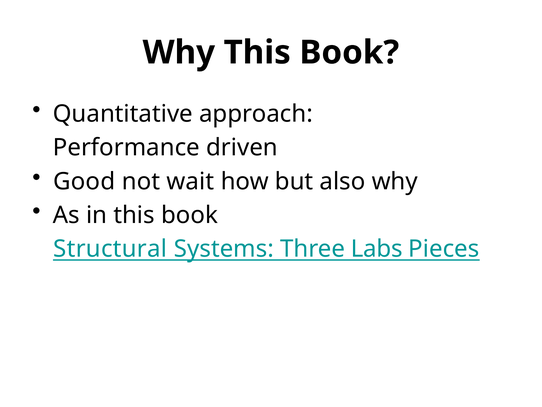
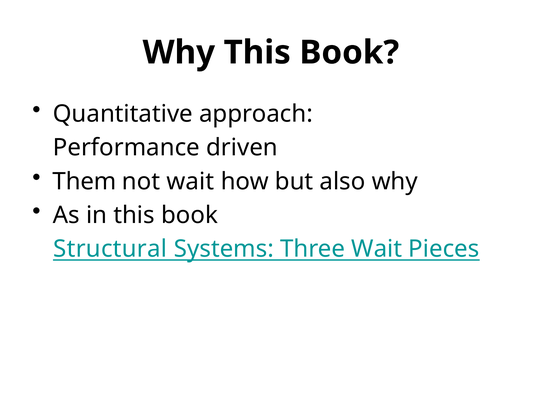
Good: Good -> Them (84, 181)
Three Labs: Labs -> Wait (377, 249)
